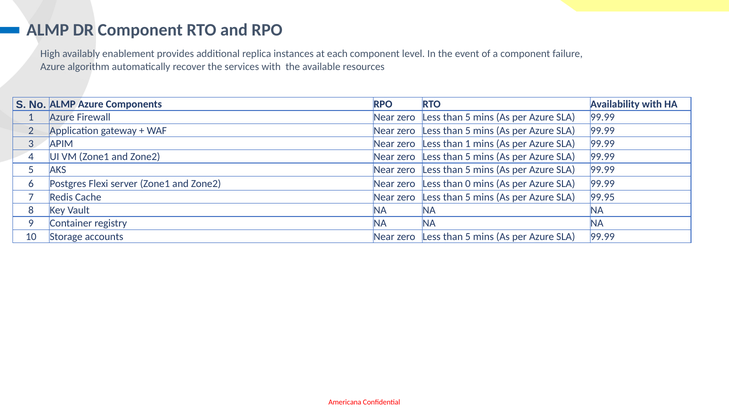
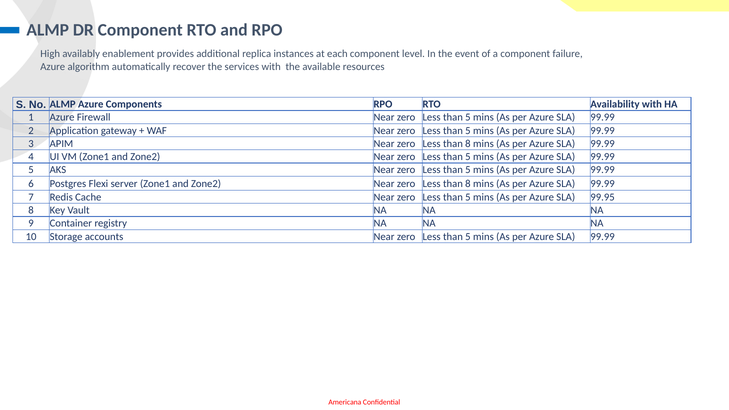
1: 1 -> 8 (468, 144)
0: 0 -> 8 (468, 184)
